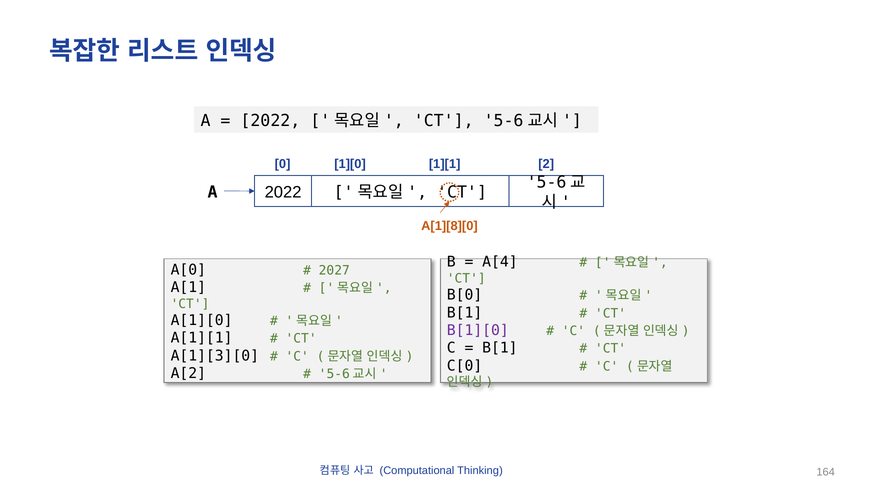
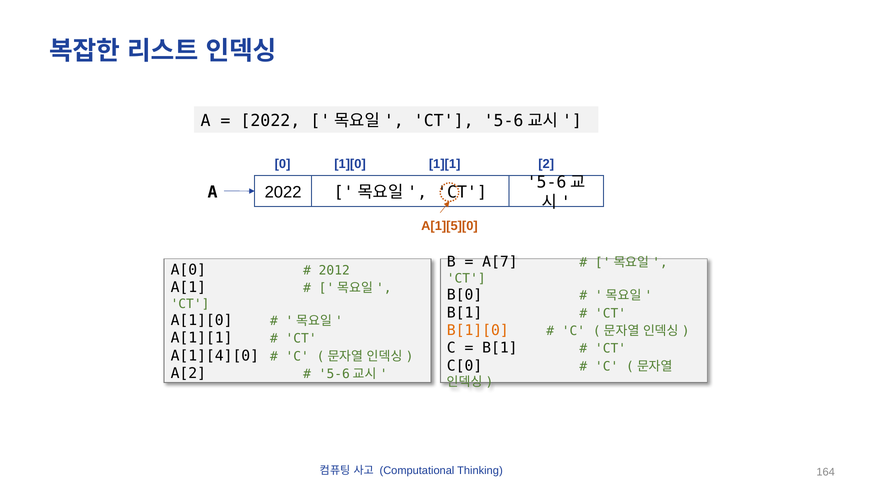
A[1][8][0: A[1][8][0 -> A[1][5][0 (449, 226)
A[4: A[4 -> A[7 (500, 262)
2027: 2027 -> 2012 (334, 270)
B[1][0 colour: purple -> orange (478, 331)
A[1][3][0: A[1][3][0 -> A[1][4][0 (215, 356)
